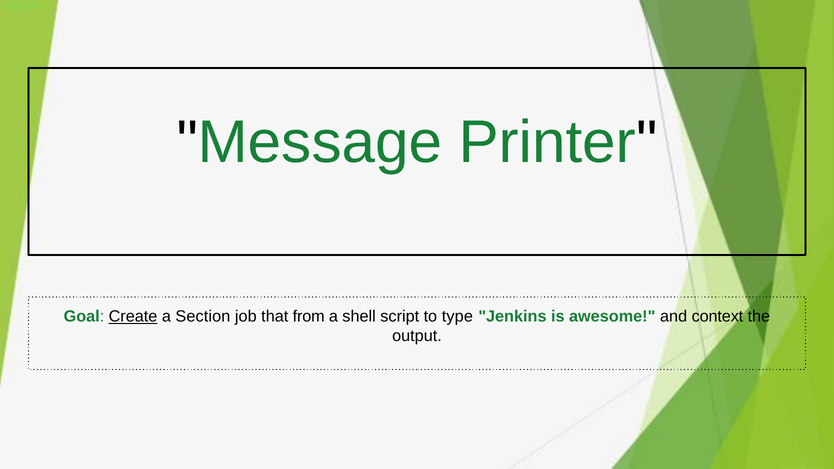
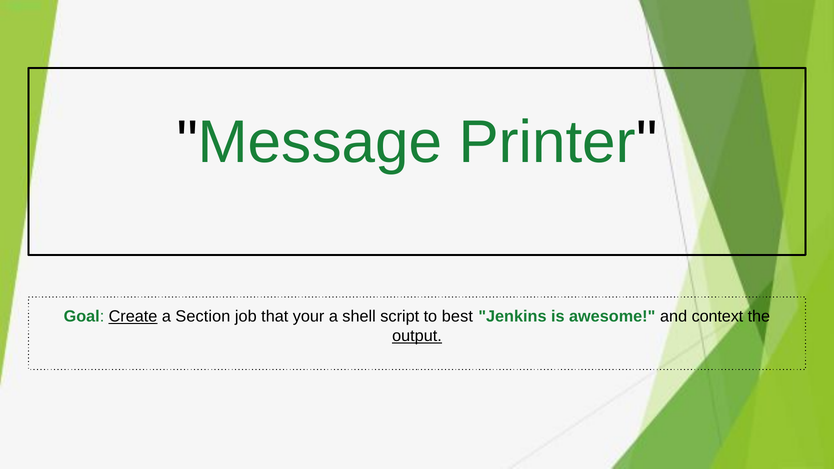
from: from -> your (309, 316)
type: type -> best (457, 316)
output underline: none -> present (417, 336)
